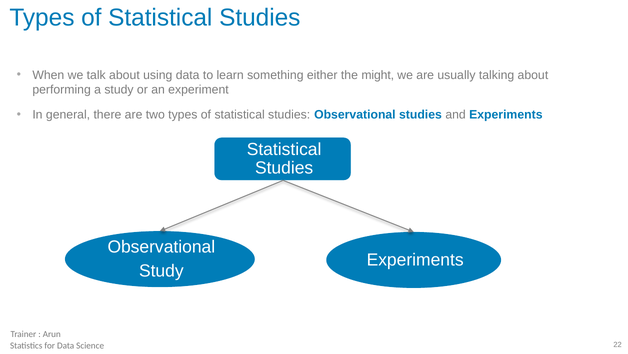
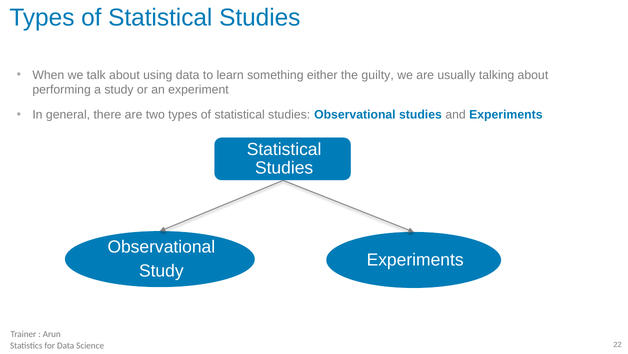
might: might -> guilty (378, 75)
